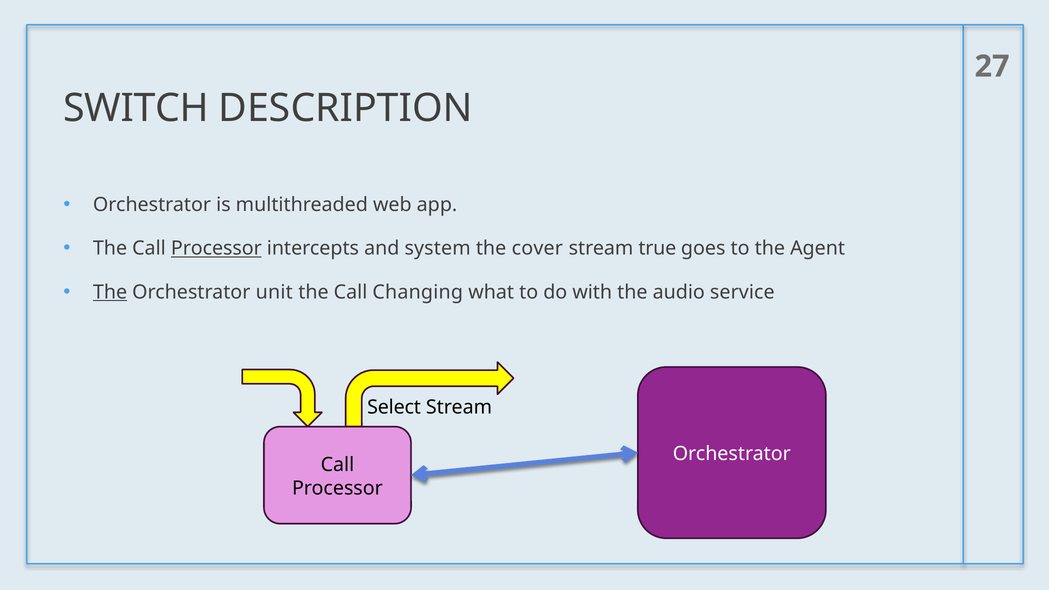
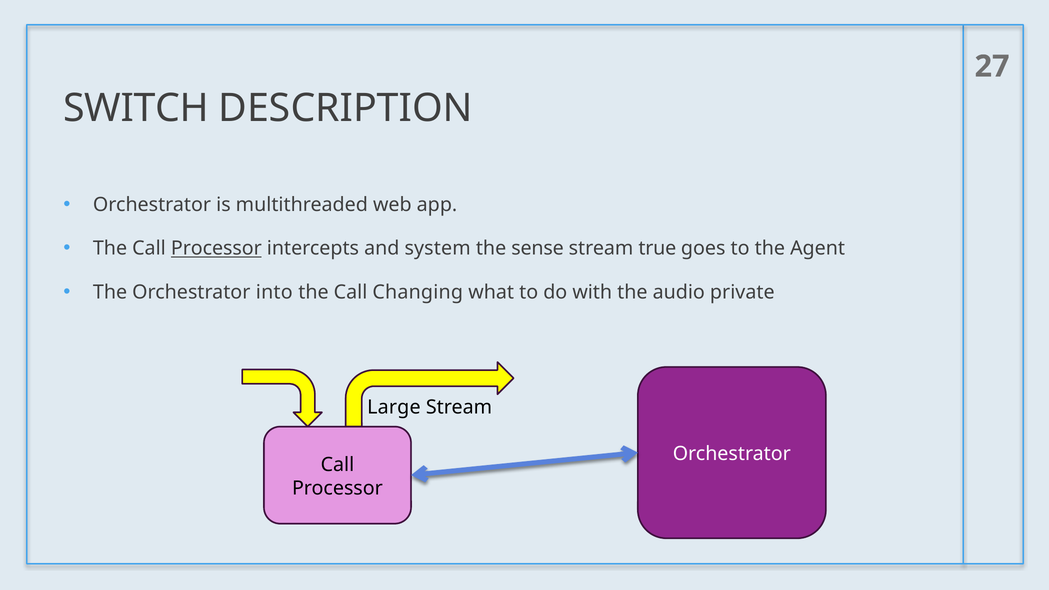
cover: cover -> sense (538, 248)
The underline: present -> none (110, 292)
unit: unit -> into (274, 292)
service: service -> private (742, 292)
Select: Select -> Large (394, 408)
